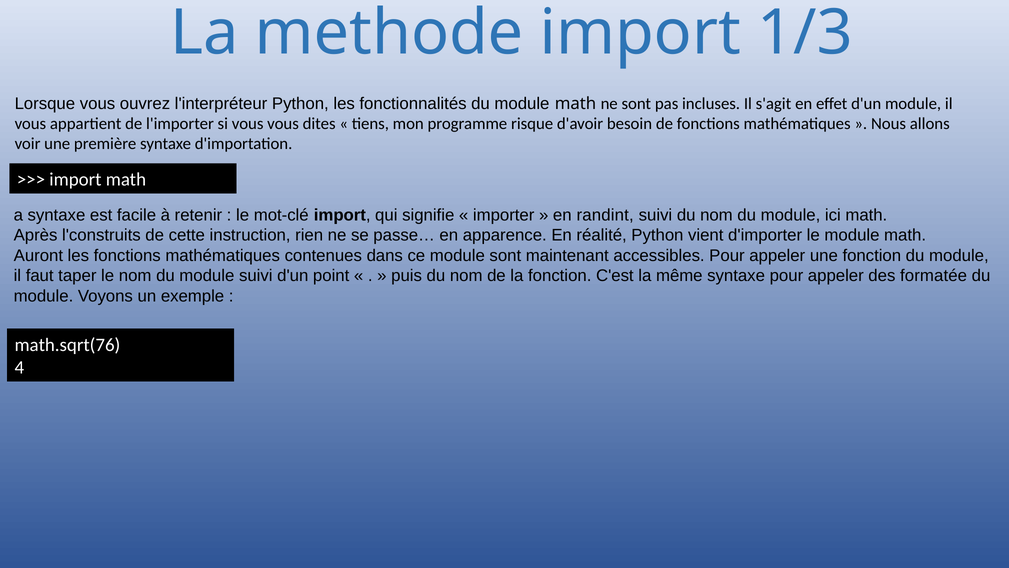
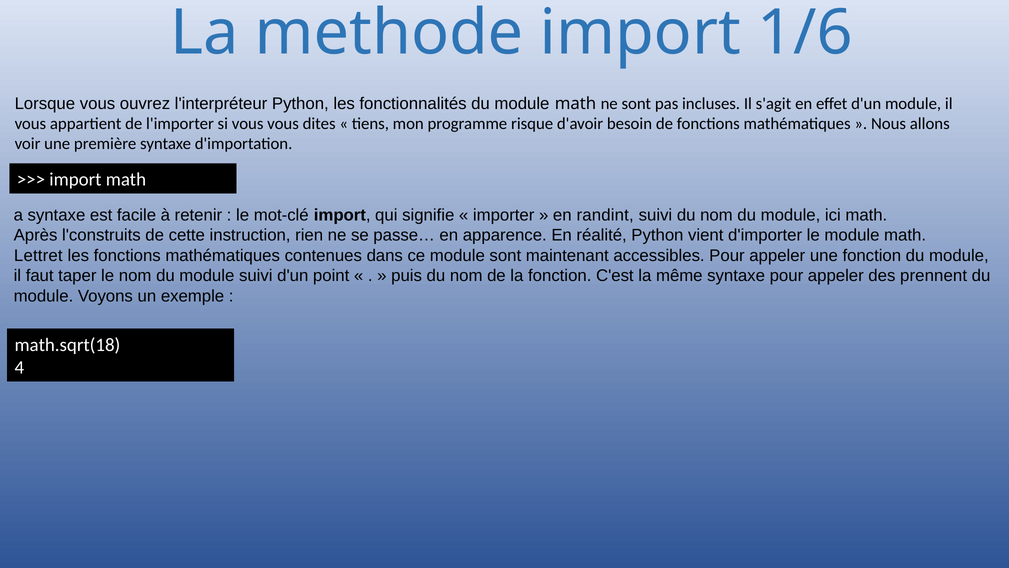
1/3: 1/3 -> 1/6 (805, 33)
Auront: Auront -> Lettret (38, 255)
formatée: formatée -> prennent (934, 276)
math.sqrt(76: math.sqrt(76 -> math.sqrt(18 (67, 345)
